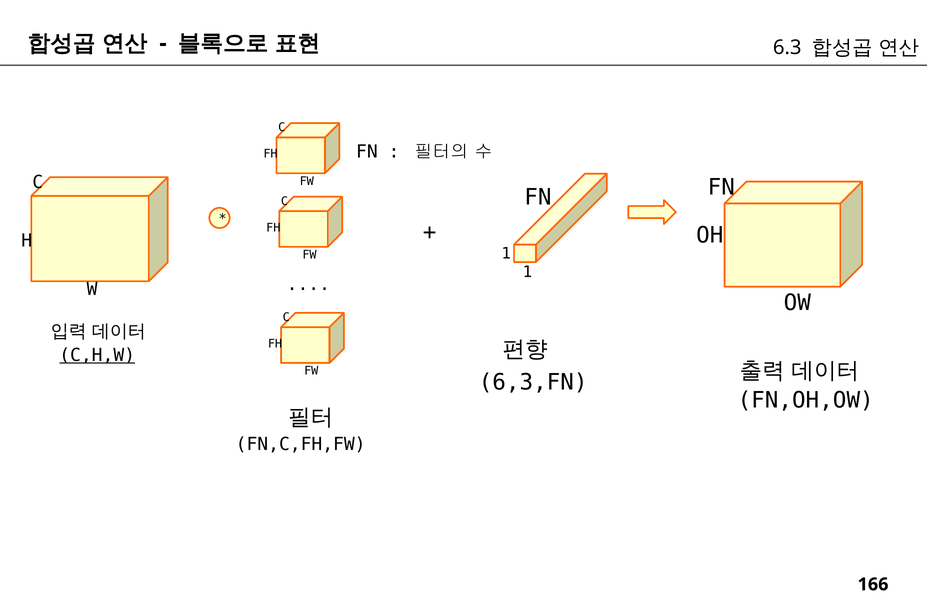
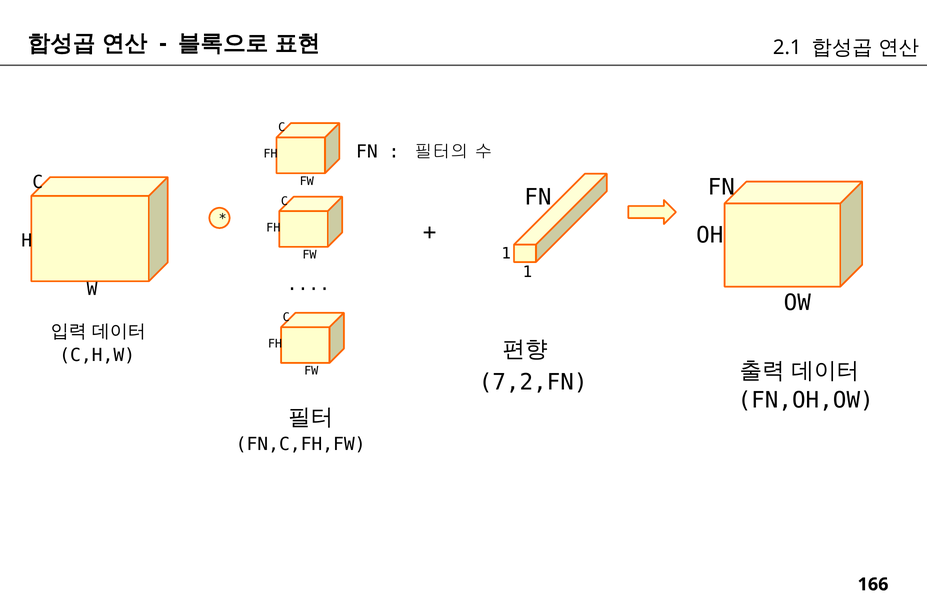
6.3: 6.3 -> 2.1 (787, 48)
C,H,W underline: present -> none (97, 355)
6,3,FN: 6,3,FN -> 7,2,FN (533, 382)
